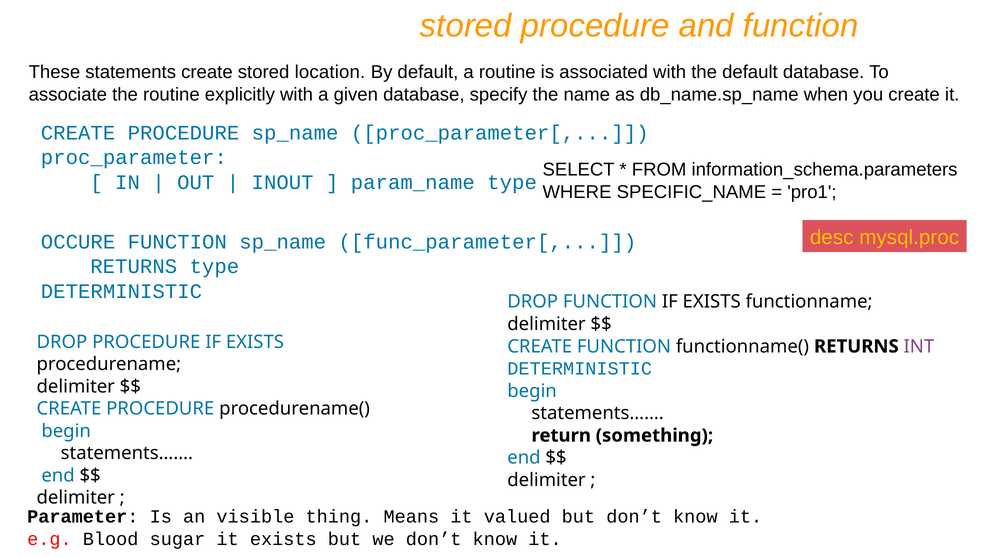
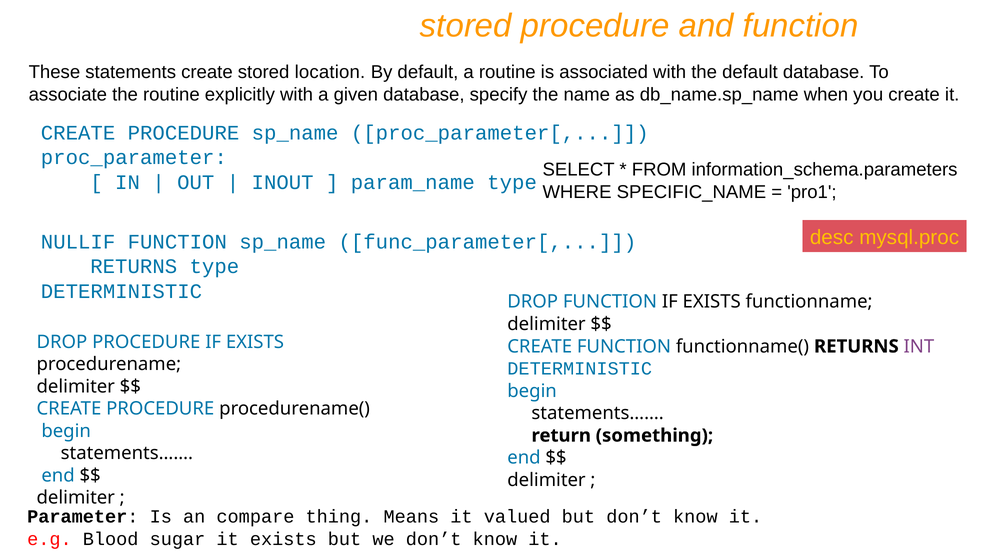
OCCURE: OCCURE -> NULLIF (78, 242)
visible: visible -> compare (255, 517)
